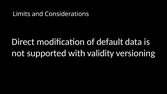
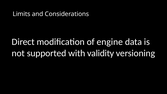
default: default -> engine (110, 42)
